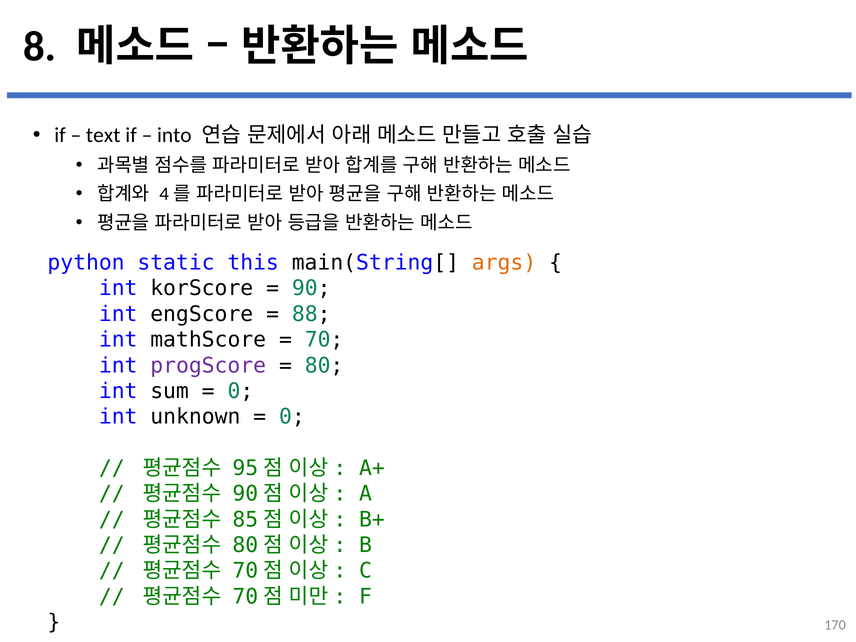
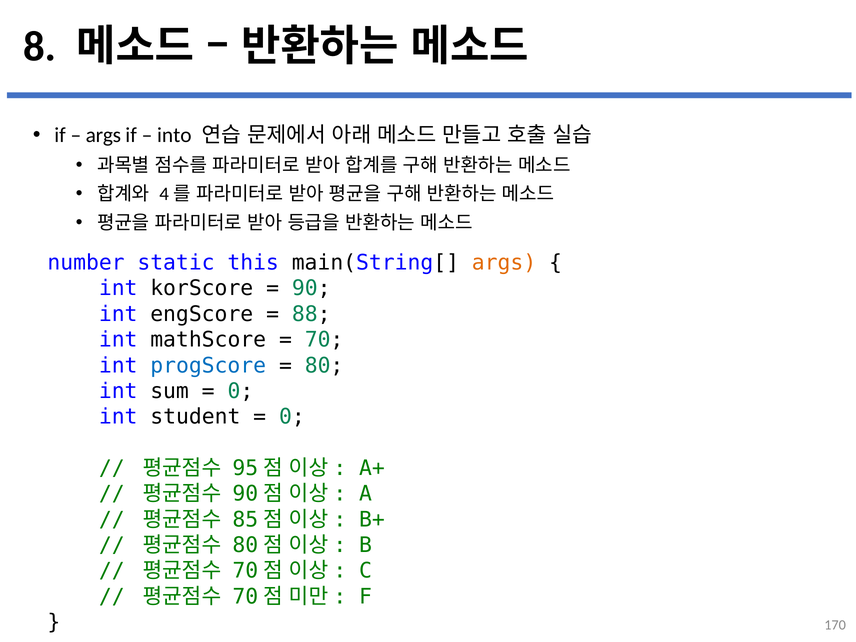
text: text -> args (103, 135)
python: python -> number (86, 263)
progScore colour: purple -> blue (208, 365)
unknown: unknown -> student (195, 417)
